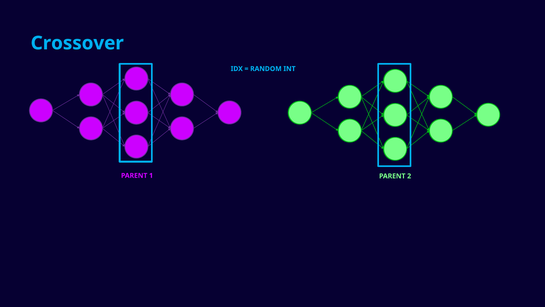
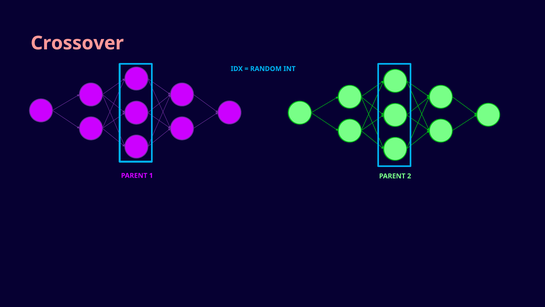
Crossover colour: light blue -> pink (77, 43)
